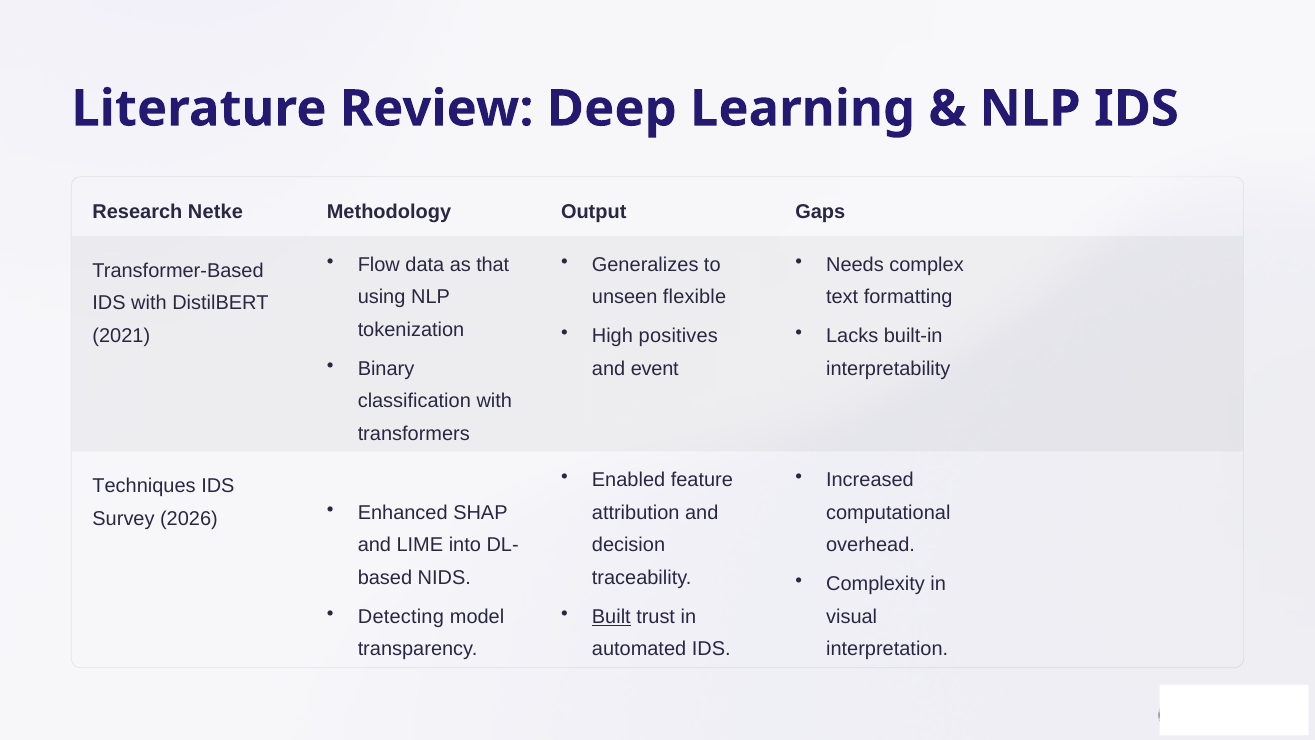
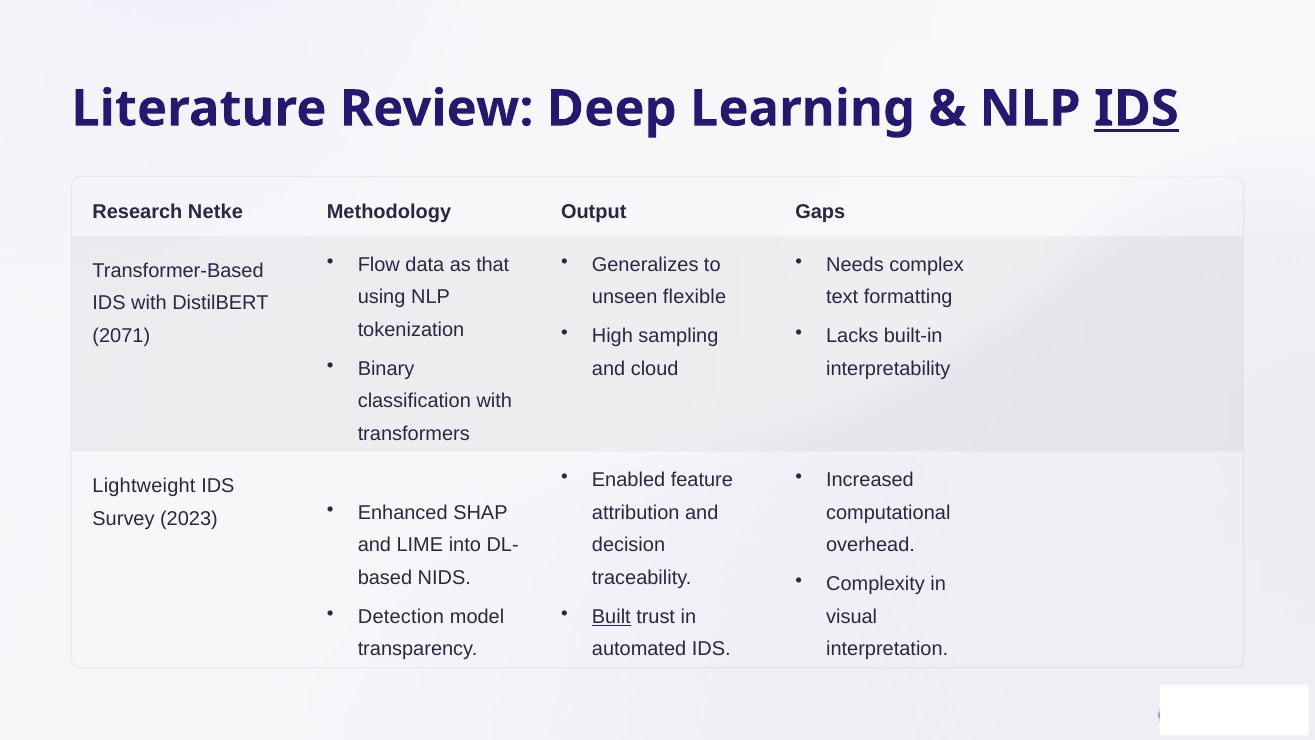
IDS underline: none -> present (1136, 109)
positives: positives -> sampling (678, 336)
2021: 2021 -> 2071 (121, 336)
event: event -> cloud (655, 368)
Techniques: Techniques -> Lightweight (144, 486)
2026: 2026 -> 2023 (189, 519)
Detecting: Detecting -> Detection (401, 617)
